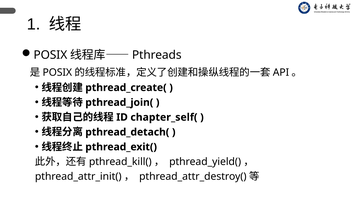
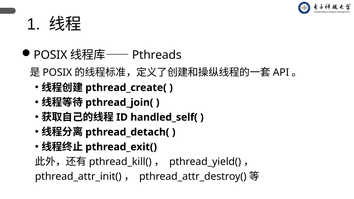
chapter_self(: chapter_self( -> handled_self( (164, 117)
